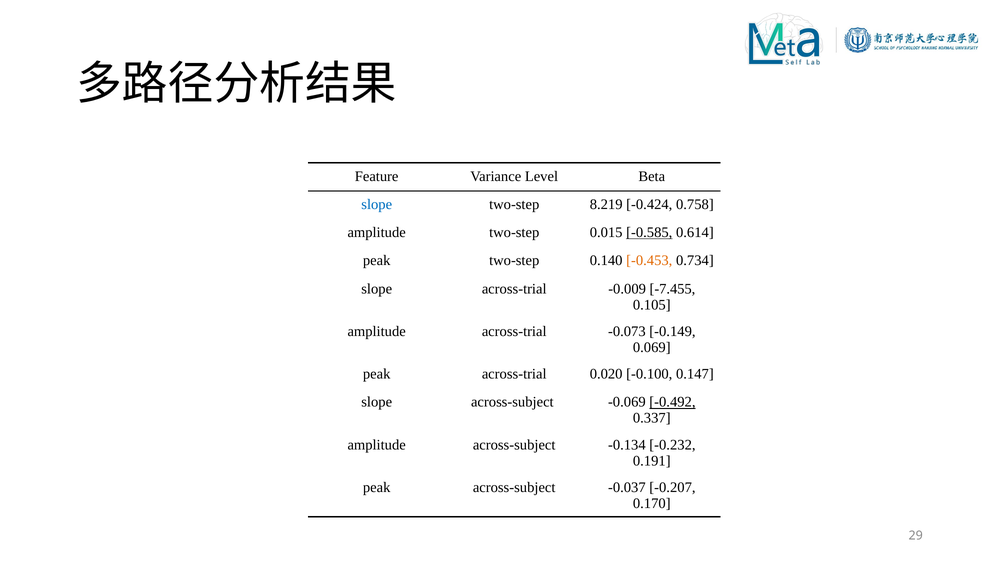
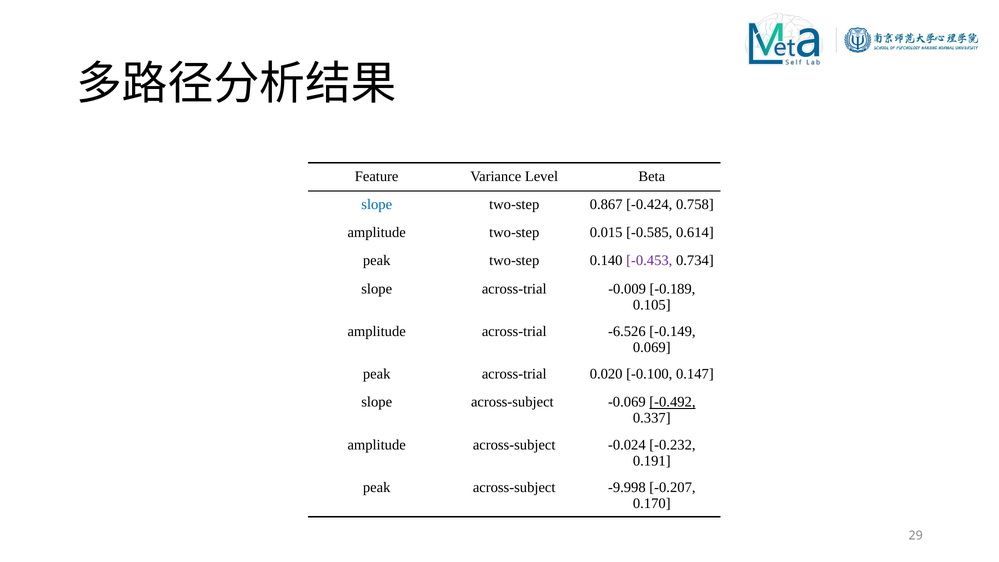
8.219: 8.219 -> 0.867 (606, 204)
-0.585 underline: present -> none (649, 232)
-0.453 colour: orange -> purple (649, 261)
-7.455: -7.455 -> -0.189 (672, 289)
-0.073: -0.073 -> -6.526 (627, 331)
-0.134: -0.134 -> -0.024 (627, 445)
-0.037: -0.037 -> -9.998 (627, 487)
